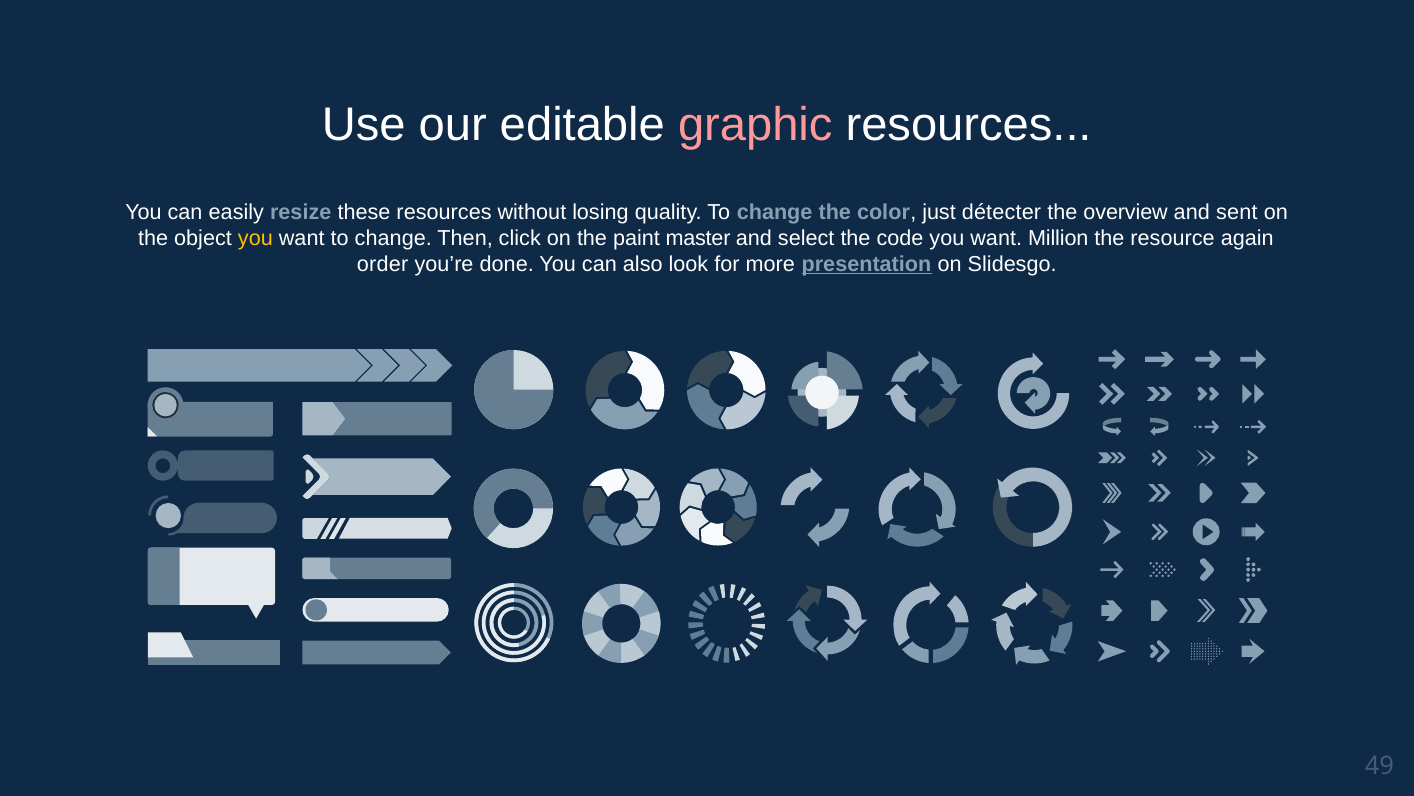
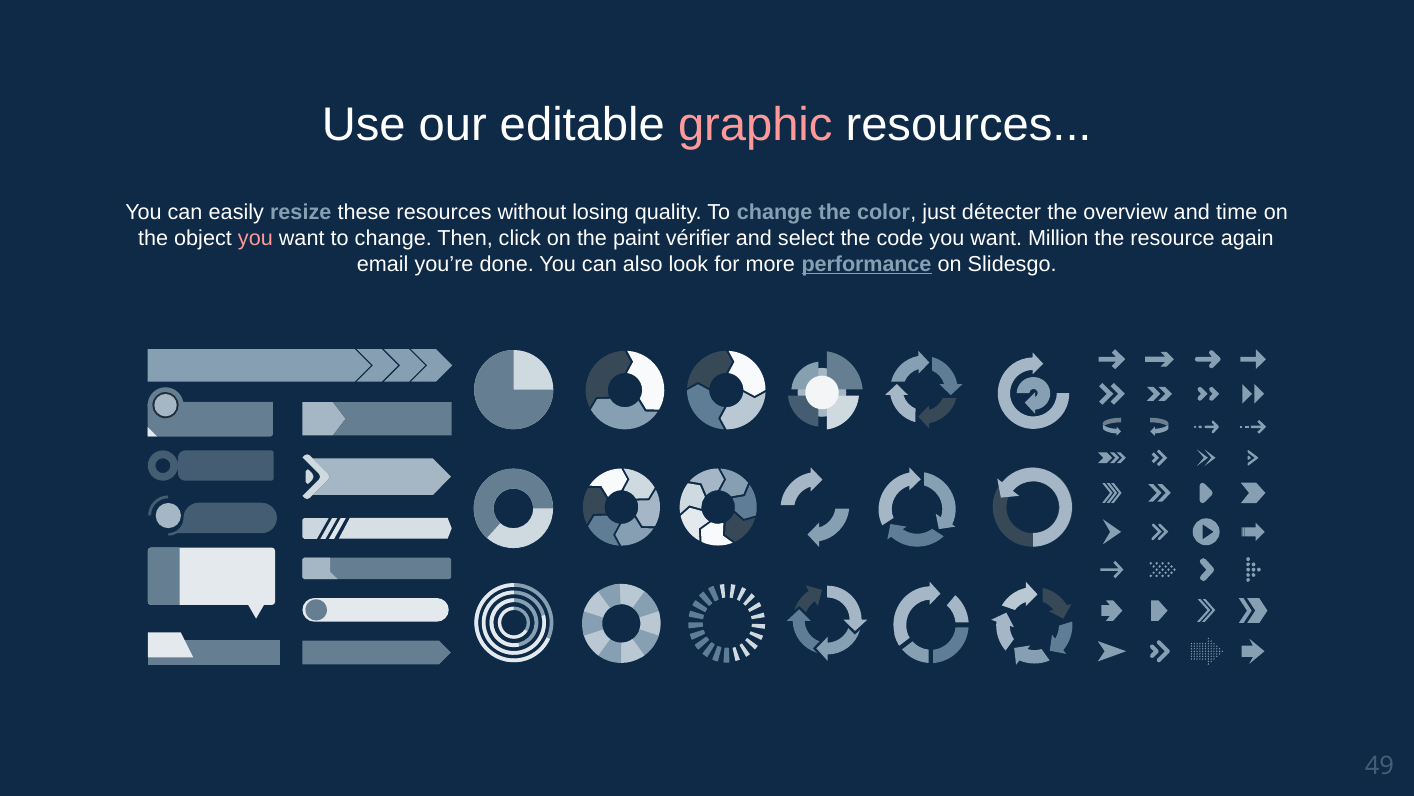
sent: sent -> time (1237, 212)
you colour: yellow -> pink (255, 238)
master: master -> vérifier (698, 238)
order: order -> email (383, 264)
presentation: presentation -> performance (867, 264)
